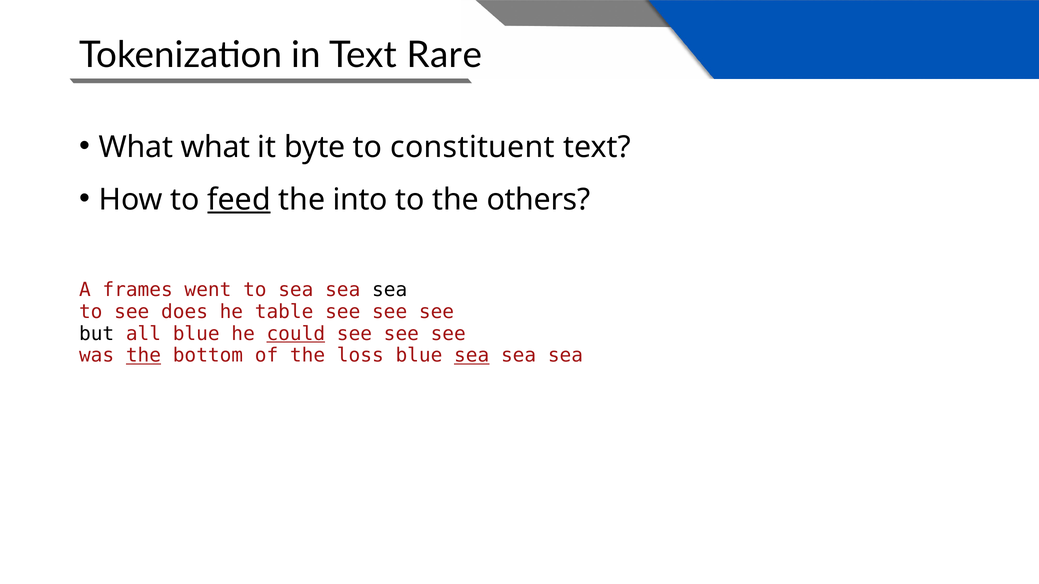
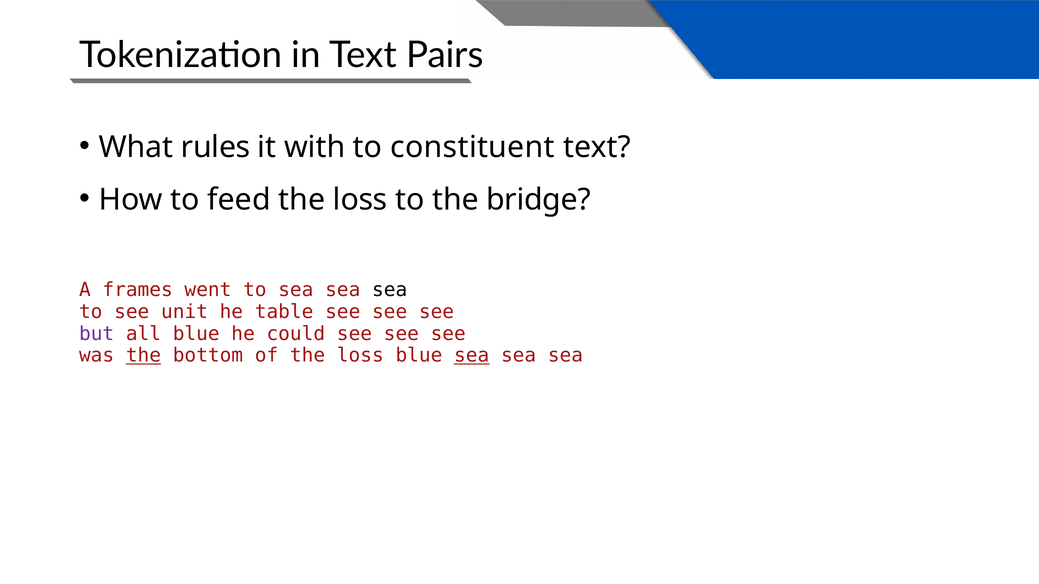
Rare: Rare -> Pairs (445, 55)
What what: what -> rules (216, 147)
byte: byte -> with (315, 147)
feed underline: present -> none (239, 200)
into: into -> loss (360, 200)
others: others -> bridge (538, 200)
does: does -> unit (185, 312)
but colour: black -> purple (97, 334)
could underline: present -> none (296, 334)
